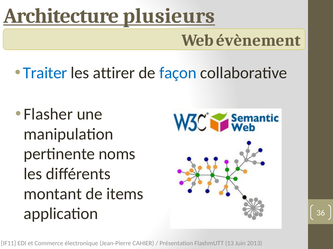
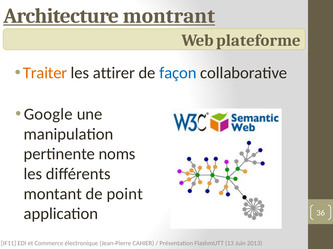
plusieurs: plusieurs -> montrant (169, 16)
évènement: évènement -> plateforme (258, 41)
Traiter colour: blue -> orange (45, 73)
Flasher: Flasher -> Google (48, 115)
items: items -> point (125, 194)
